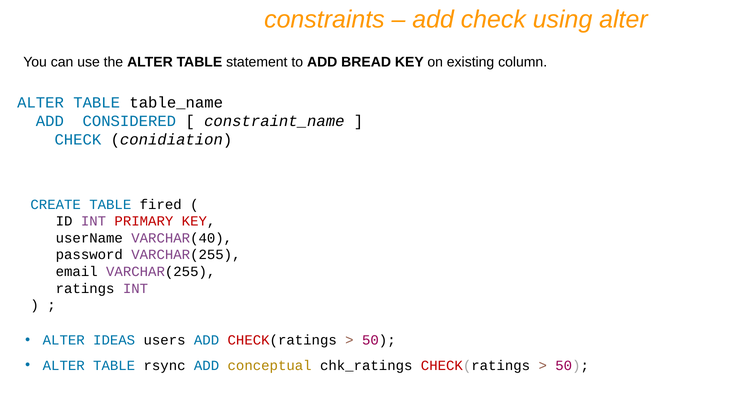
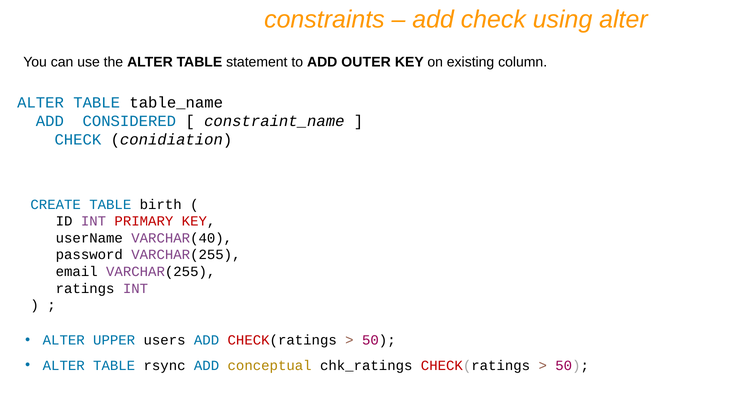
BREAD: BREAD -> OUTER (366, 62)
fired: fired -> birth (161, 205)
IDEAS: IDEAS -> UPPER (114, 340)
